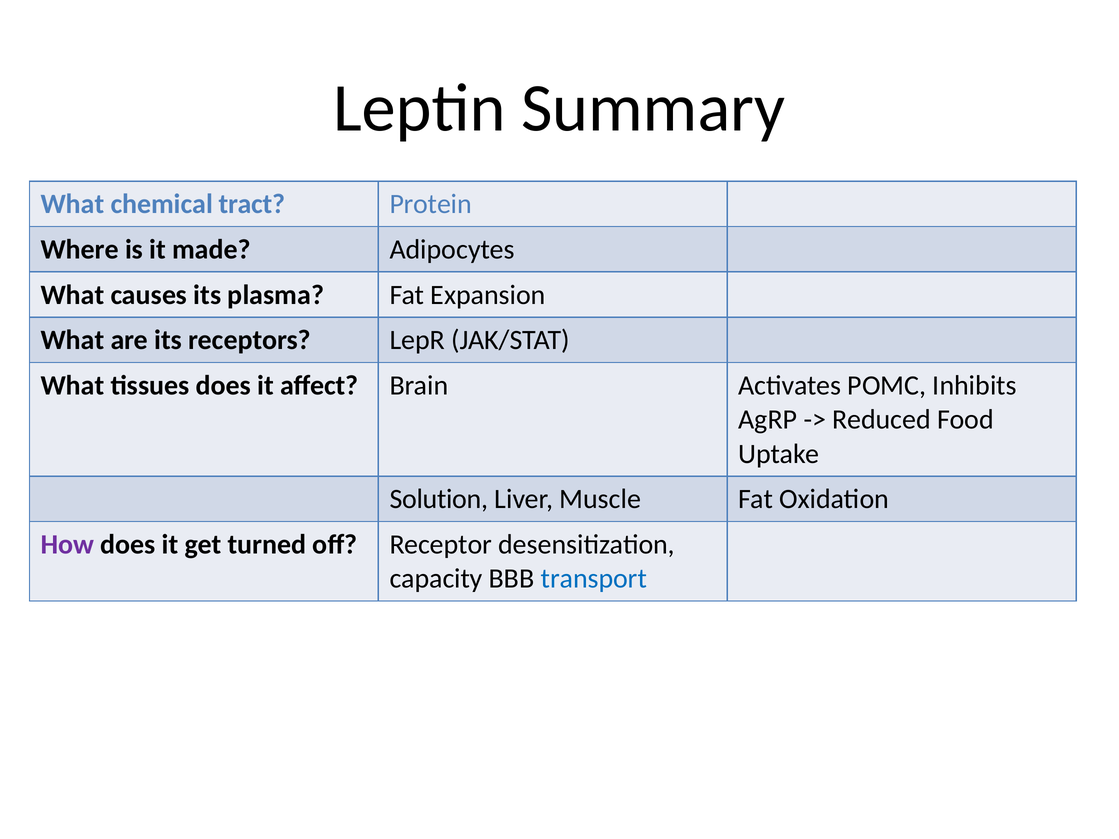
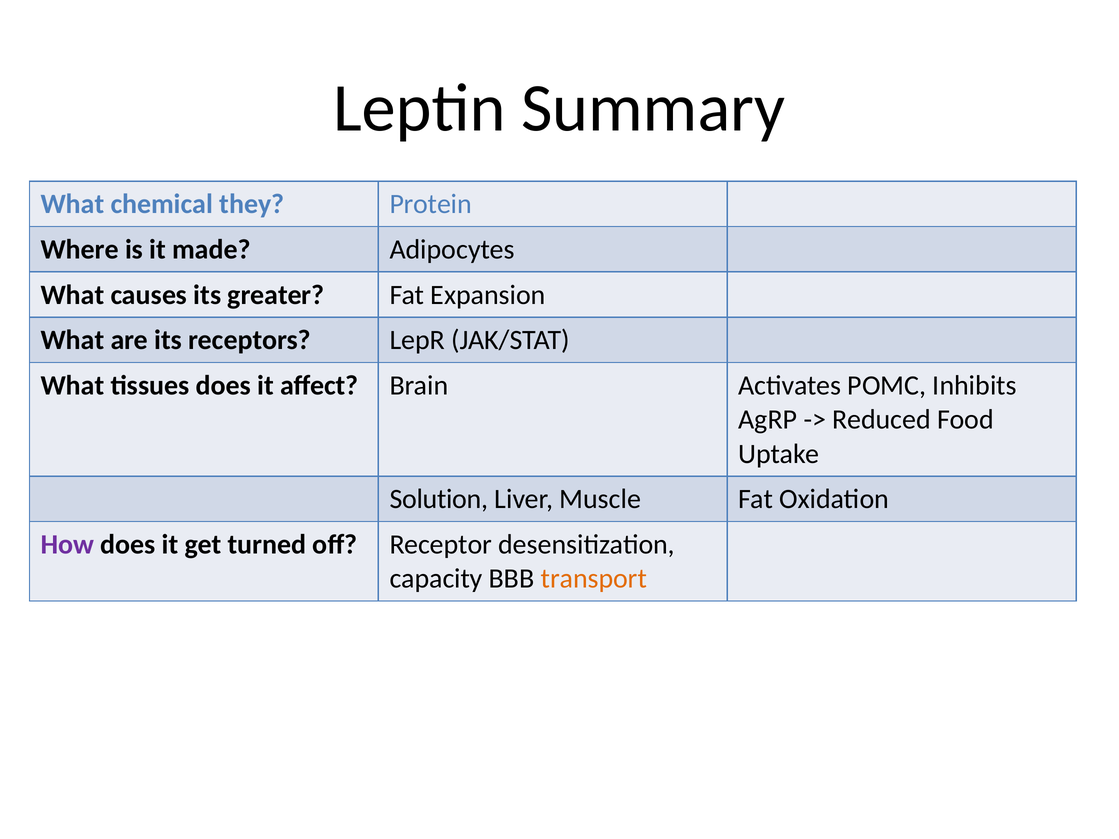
tract: tract -> they (252, 204)
plasma: plasma -> greater (276, 295)
transport colour: blue -> orange (594, 579)
